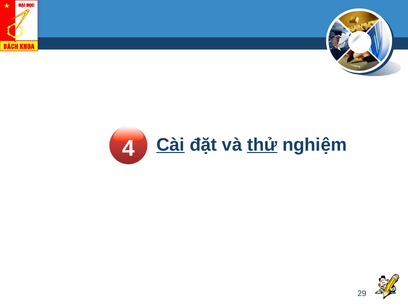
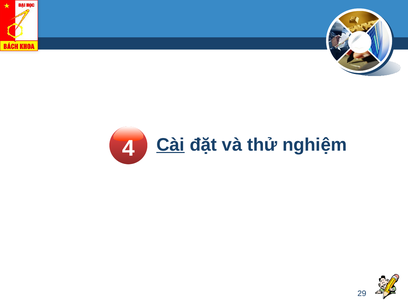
thử underline: present -> none (262, 145)
